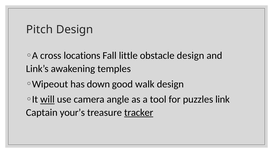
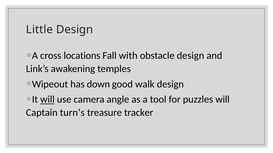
Pitch: Pitch -> Little (39, 30)
little: little -> with (128, 56)
puzzles link: link -> will (222, 100)
your’s: your’s -> turn’s (72, 113)
tracker underline: present -> none (139, 113)
